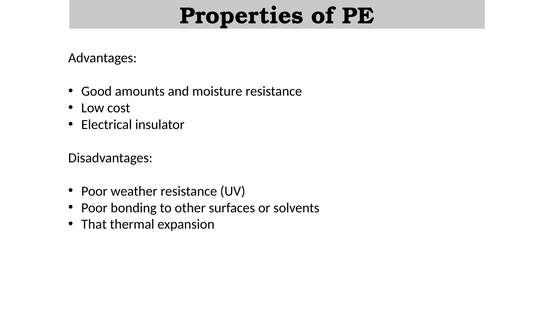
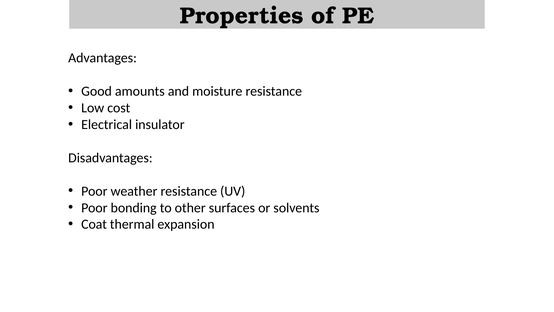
That: That -> Coat (94, 224)
